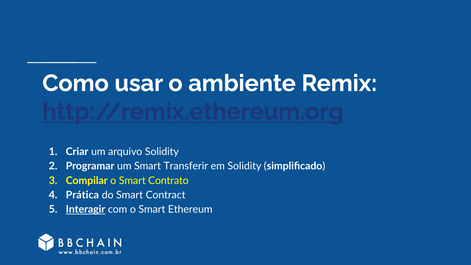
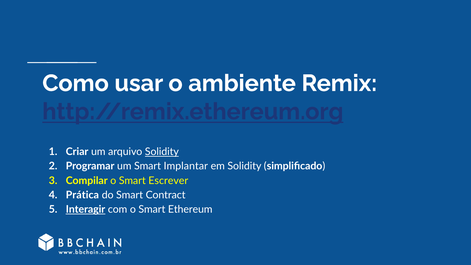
Solidity underline: none -> present (162, 152)
Transferir: Transferir -> Implantar (186, 166)
Contrato: Contrato -> Escrever (168, 181)
